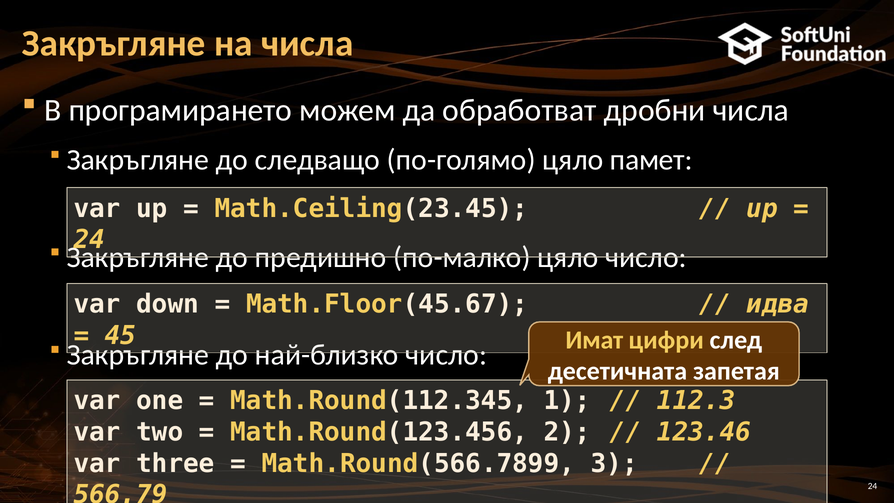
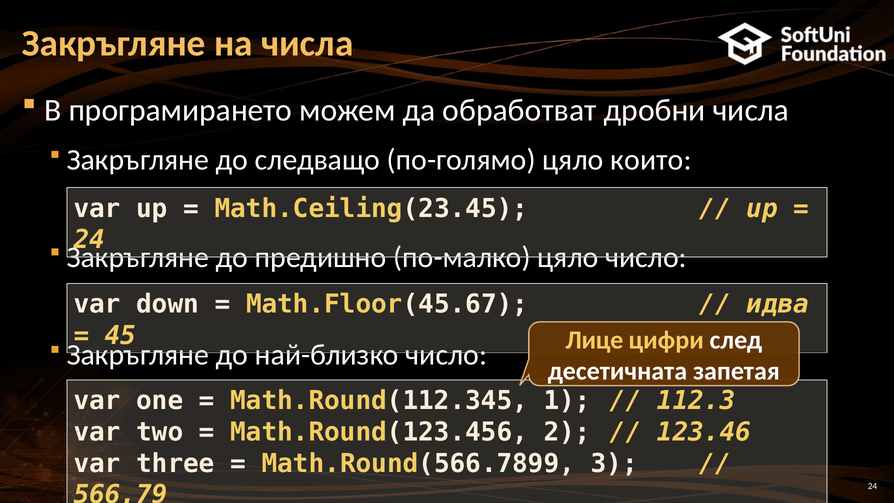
памет: памет -> които (651, 160)
Имат: Имат -> Лице (594, 340)
